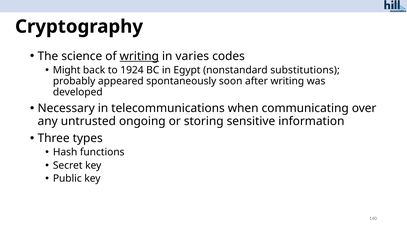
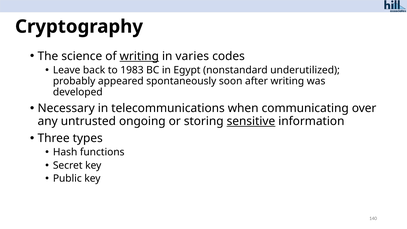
Might: Might -> Leave (67, 70)
1924: 1924 -> 1983 (132, 70)
substitutions: substitutions -> underutilized (305, 70)
sensitive underline: none -> present (251, 121)
